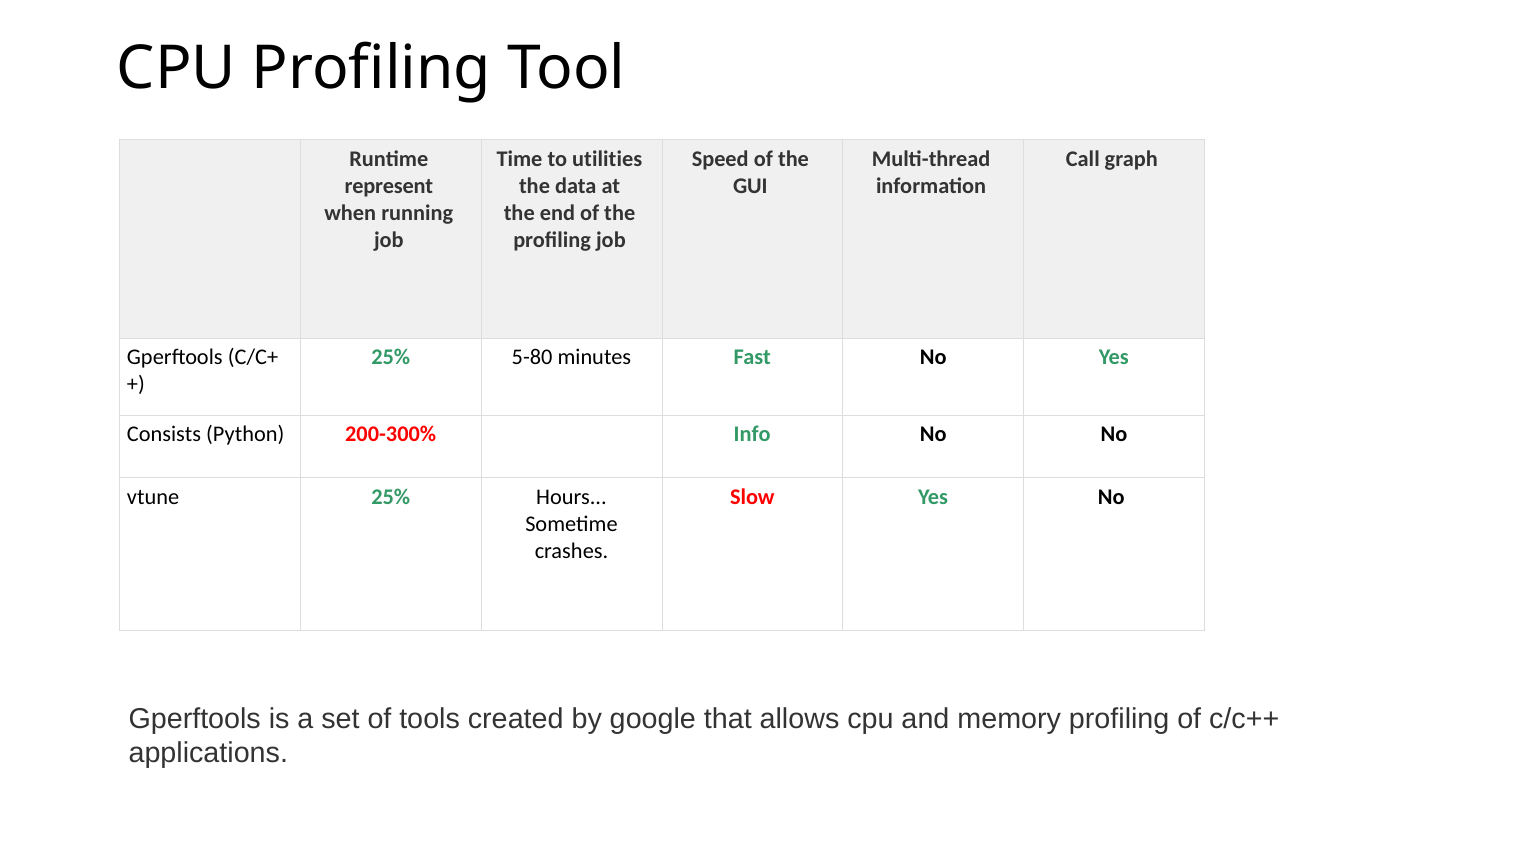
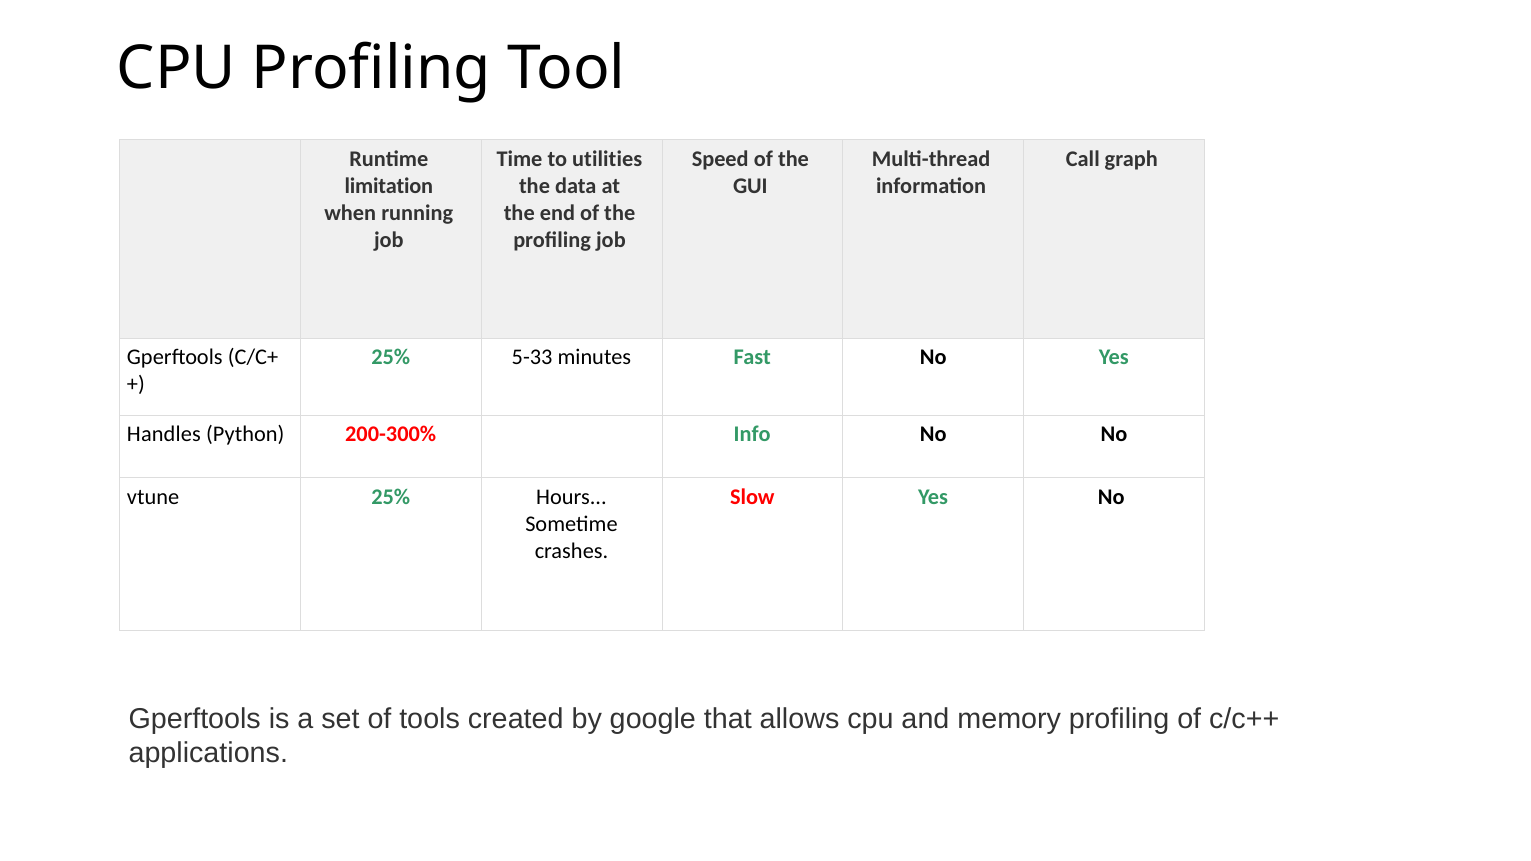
represent: represent -> limitation (389, 186)
5-80: 5-80 -> 5-33 (532, 357)
Consists: Consists -> Handles (164, 434)
